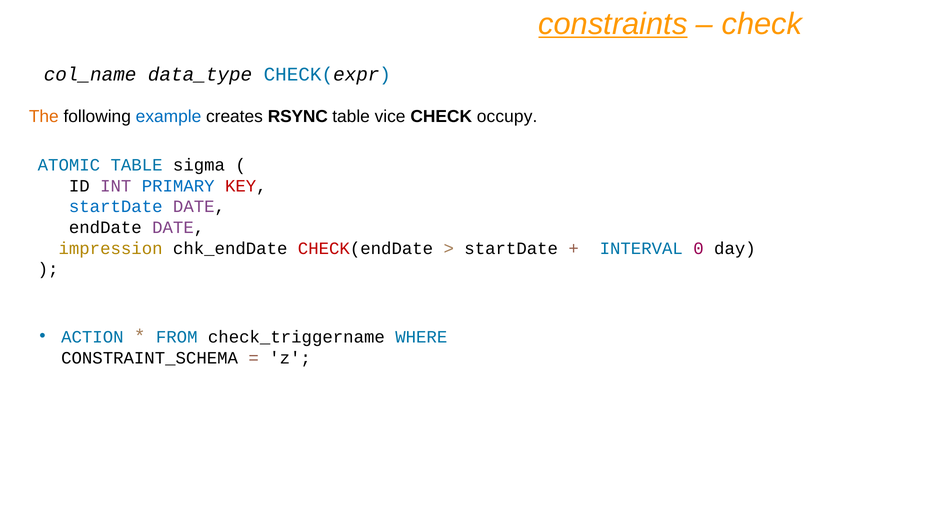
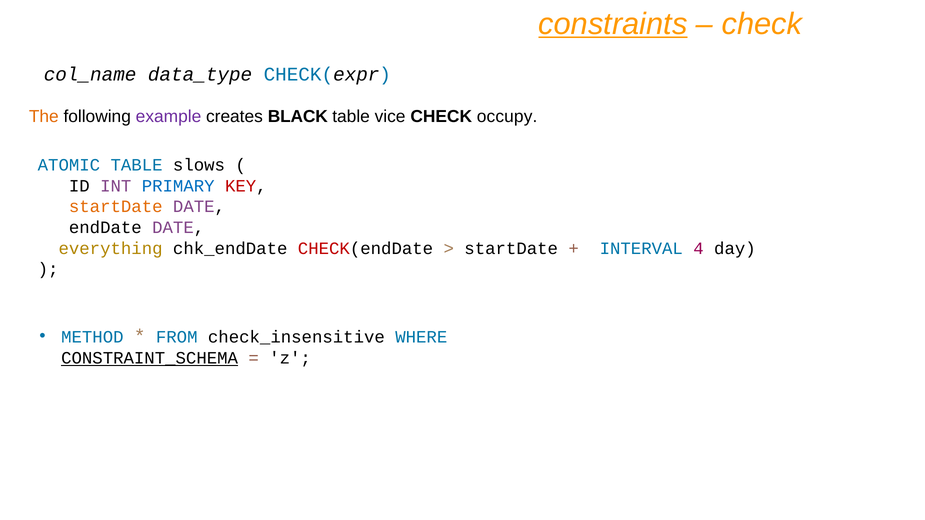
example colour: blue -> purple (169, 117)
RSYNC: RSYNC -> BLACK (298, 117)
sigma: sigma -> slows (199, 165)
startDate colour: blue -> orange (116, 207)
impression: impression -> everything (111, 249)
0: 0 -> 4 (699, 249)
ACTION: ACTION -> METHOD (92, 337)
check_triggername: check_triggername -> check_insensitive (296, 337)
CONSTRAINT_SCHEMA underline: none -> present (150, 358)
